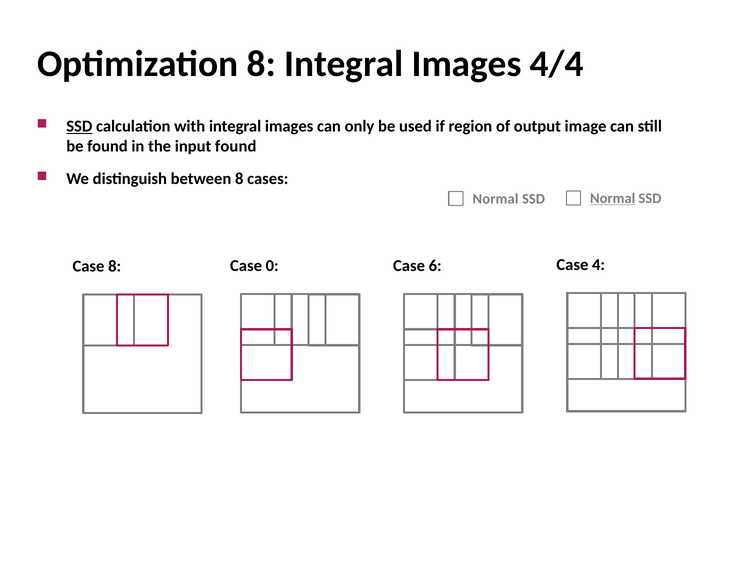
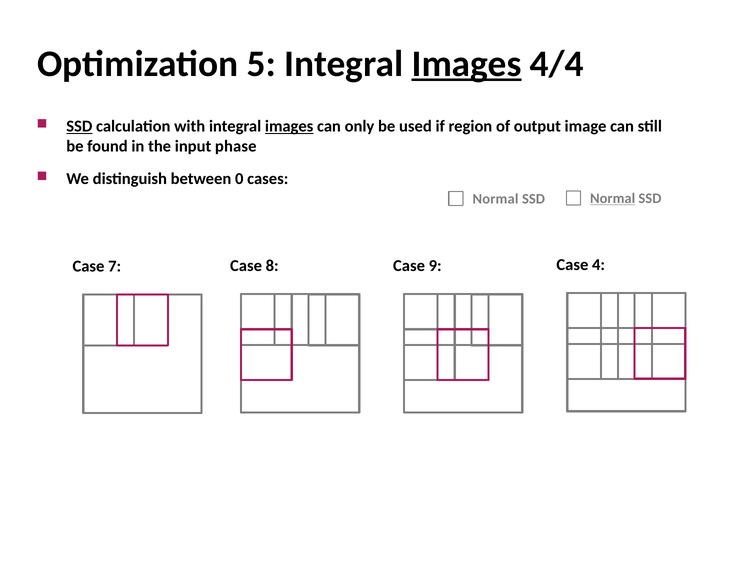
Optimization 8: 8 -> 5 (261, 64)
Images underline: none -> present (467, 64)
images underline: none -> present (289, 126)
input found: found -> phase (236, 146)
between 8: 8 -> 0 (239, 179)
Case 8: 8 -> 7 (115, 266)
0: 0 -> 8 (272, 266)
6: 6 -> 9 (435, 266)
